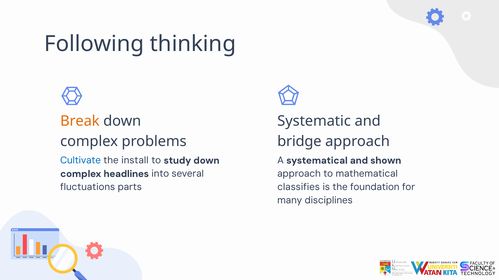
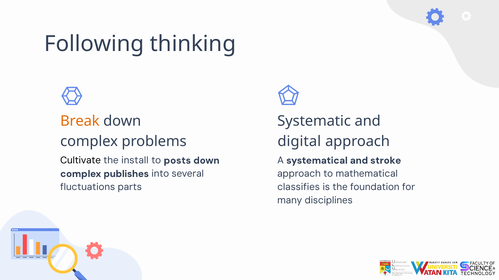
bridge: bridge -> digital (299, 142)
Cultivate colour: blue -> black (81, 161)
study: study -> posts (177, 161)
shown: shown -> stroke (386, 161)
headlines: headlines -> publishes (126, 174)
